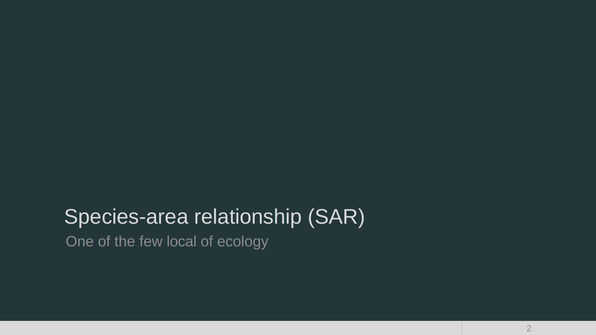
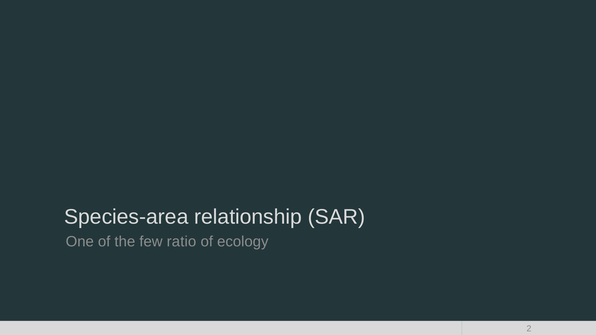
local: local -> ratio (181, 242)
